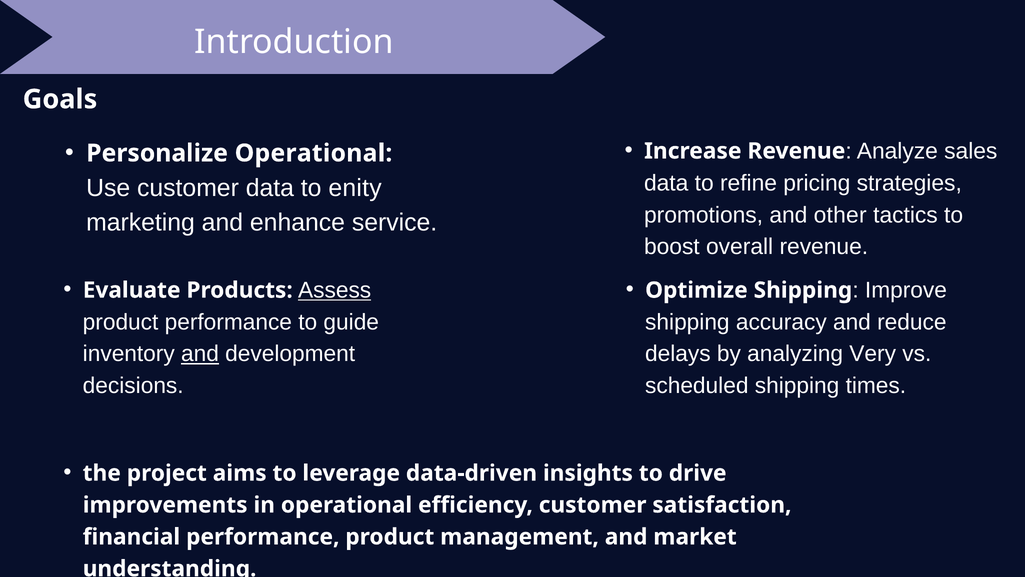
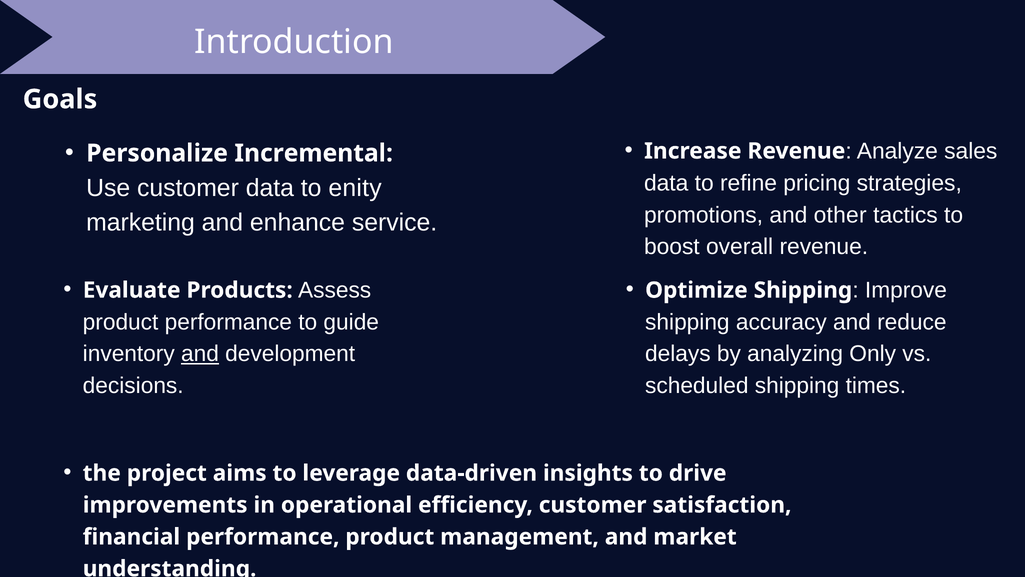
Personalize Operational: Operational -> Incremental (314, 153)
Assess underline: present -> none (335, 290)
Very: Very -> Only (873, 354)
